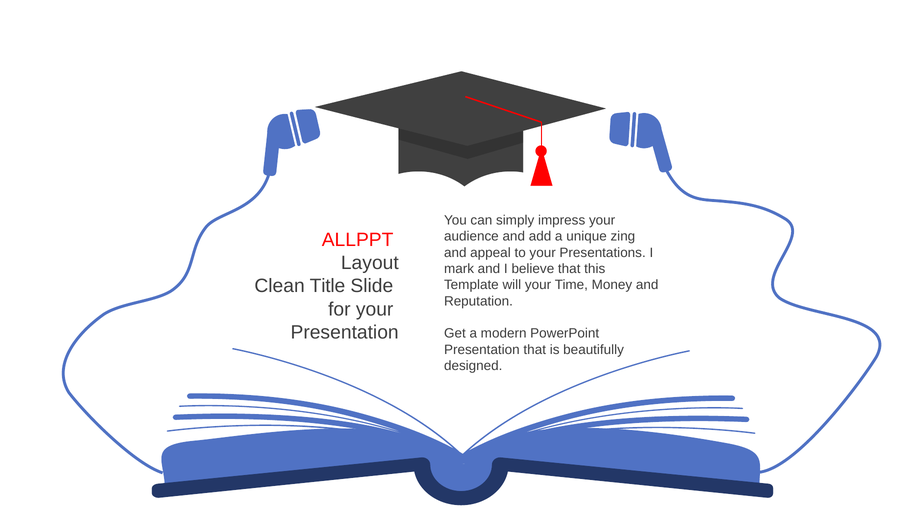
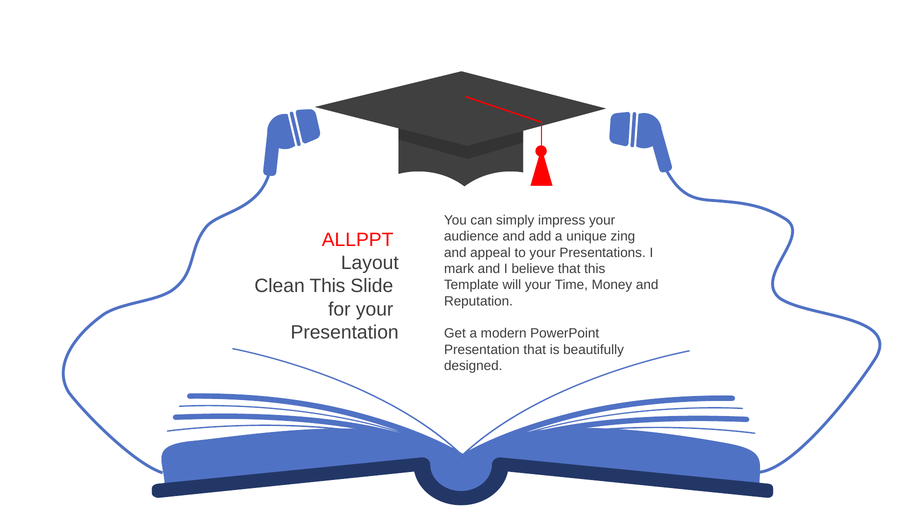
Clean Title: Title -> This (327, 286)
